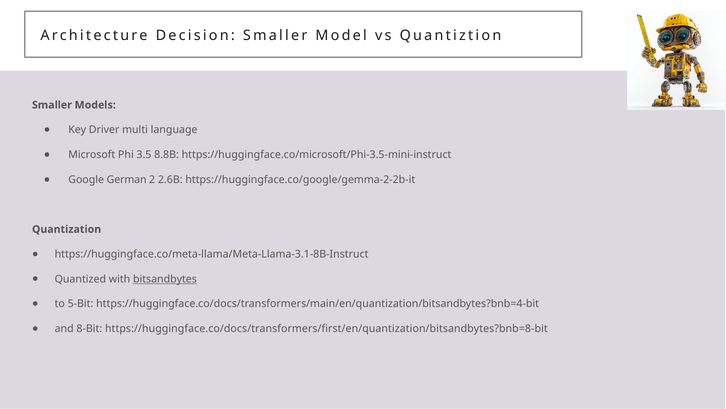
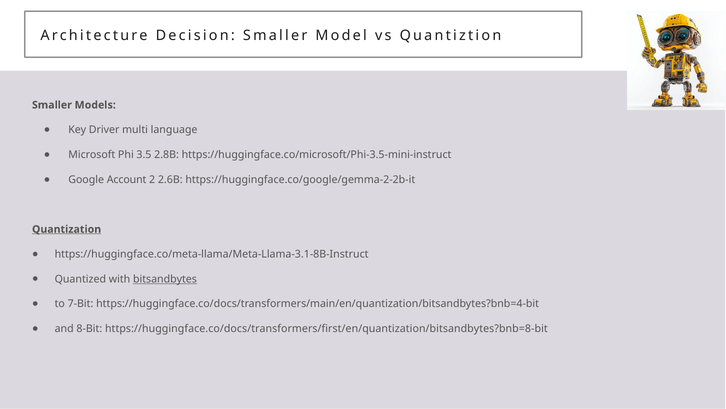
8.8B: 8.8B -> 2.8B (167, 154)
German: German -> Account (127, 179)
Quantization underline: none -> present (67, 229)
5-Bit: 5-Bit -> 7-Bit (81, 303)
